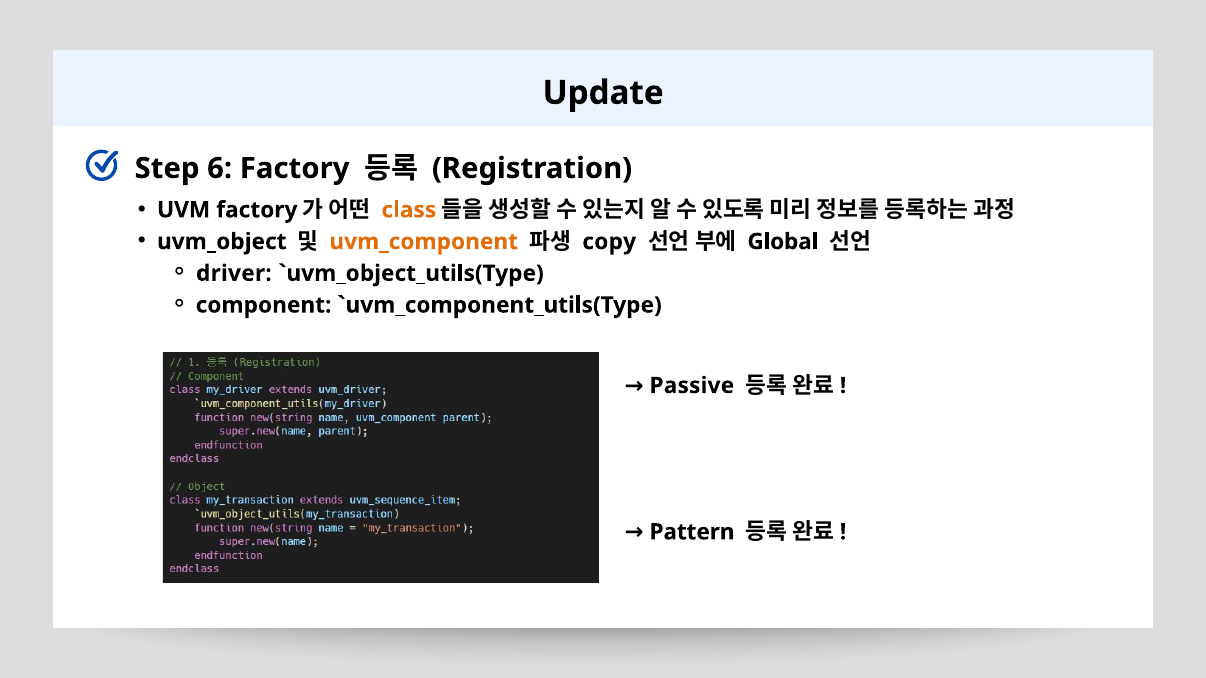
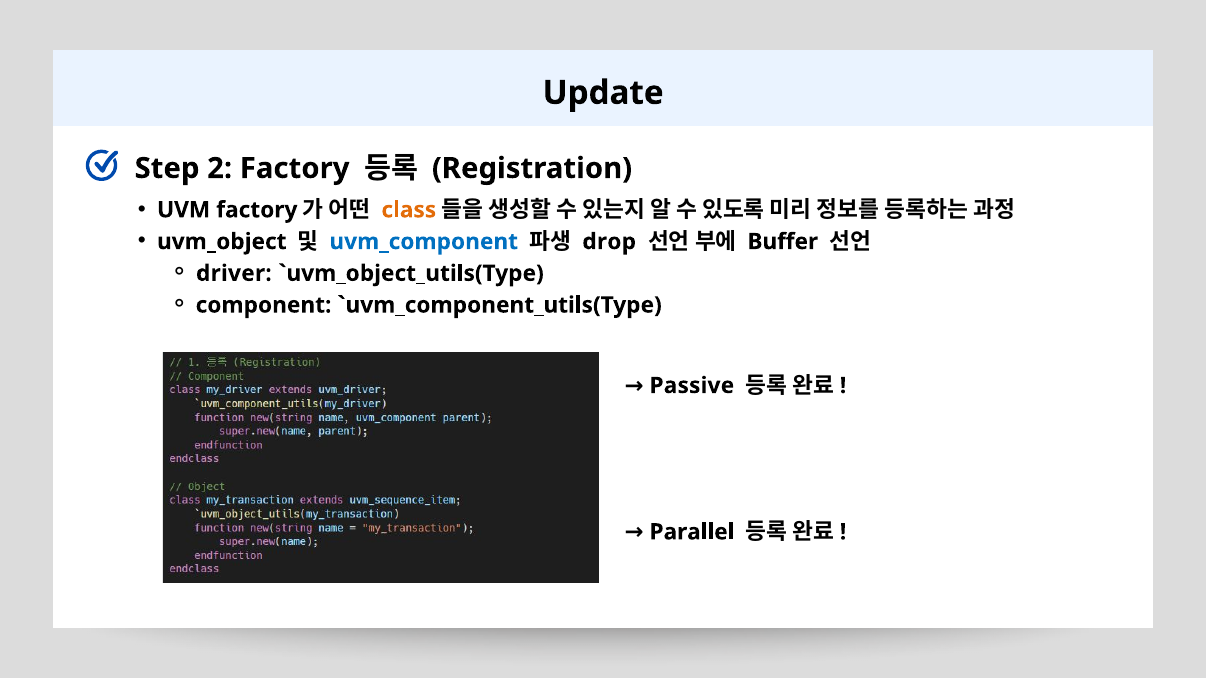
6: 6 -> 2 (220, 168)
uvm_component colour: orange -> blue (424, 242)
copy: copy -> drop (609, 242)
Global: Global -> Buffer (783, 242)
Pattern: Pattern -> Parallel (692, 532)
